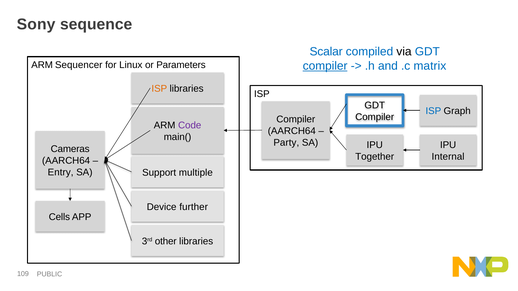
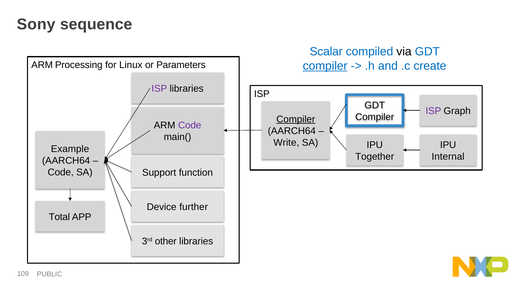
matrix: matrix -> create (430, 66)
Sequencer: Sequencer -> Processing (79, 65)
ISP colour: orange -> purple (159, 89)
ISP colour: blue -> purple (433, 111)
Compiler underline: none -> present (296, 119)
Party: Party -> Write (286, 143)
Cameras: Cameras -> Example (70, 149)
Entry: Entry -> Code (61, 172)
multiple: multiple -> function (196, 173)
Cells: Cells -> Total (59, 217)
